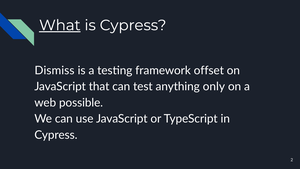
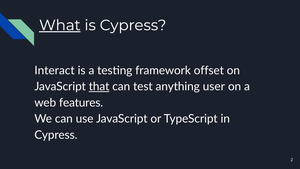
Dismiss: Dismiss -> Interact (55, 70)
that underline: none -> present (99, 86)
only: only -> user (214, 86)
possible: possible -> features (81, 103)
